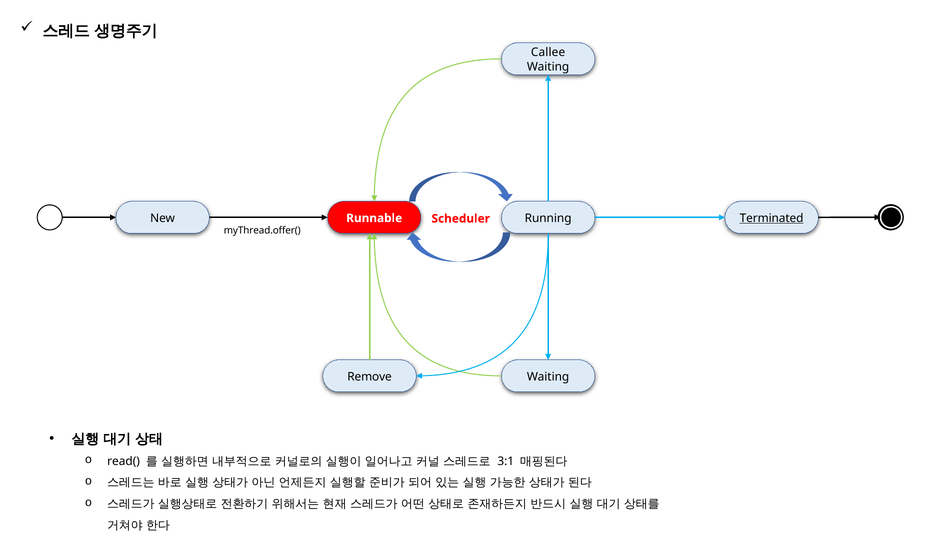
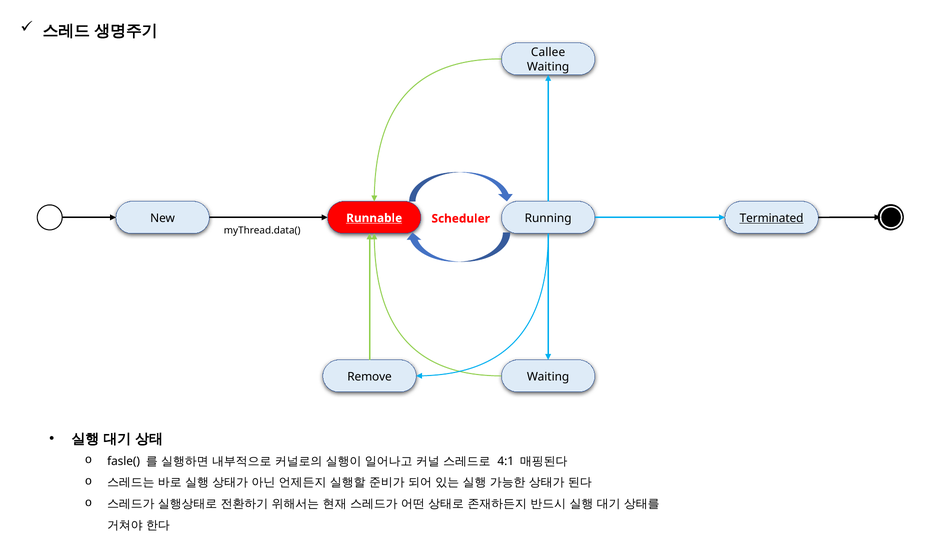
Runnable underline: none -> present (374, 218)
myThread.offer(: myThread.offer( -> myThread.data( (262, 230)
read(: read( -> fasle( (124, 461)
3:1: 3:1 -> 4:1 (506, 461)
